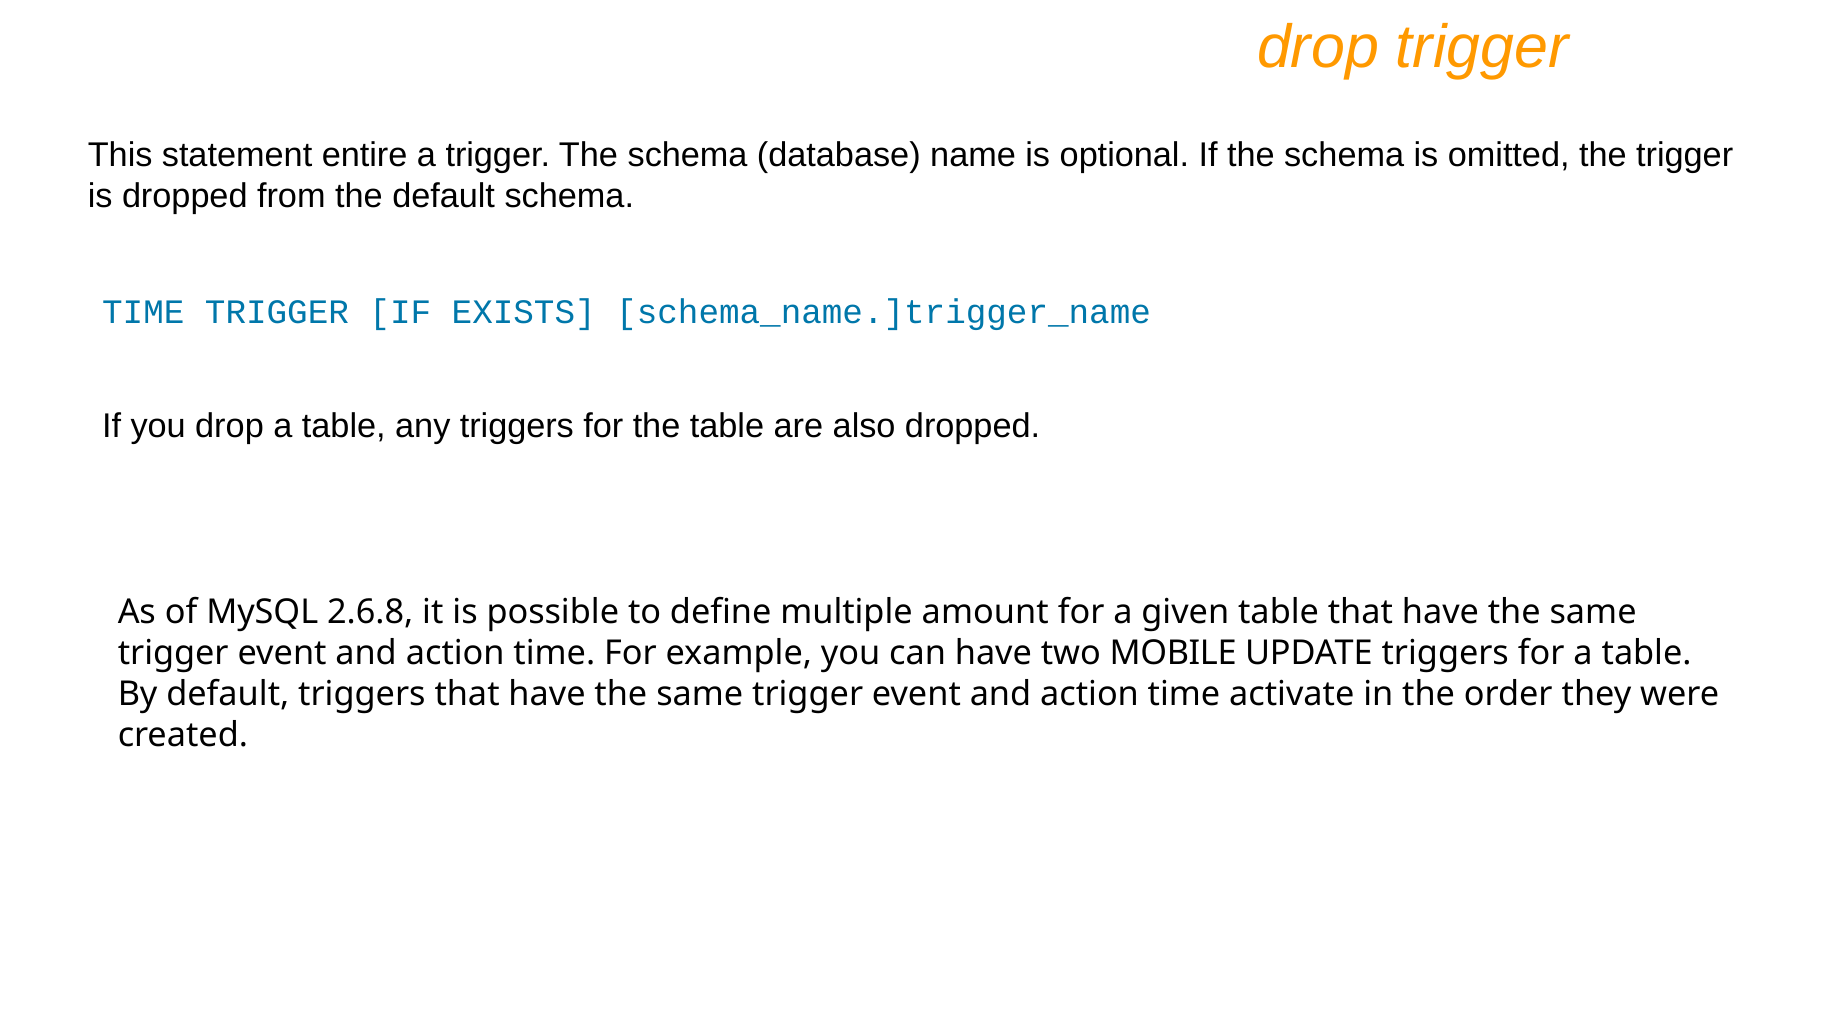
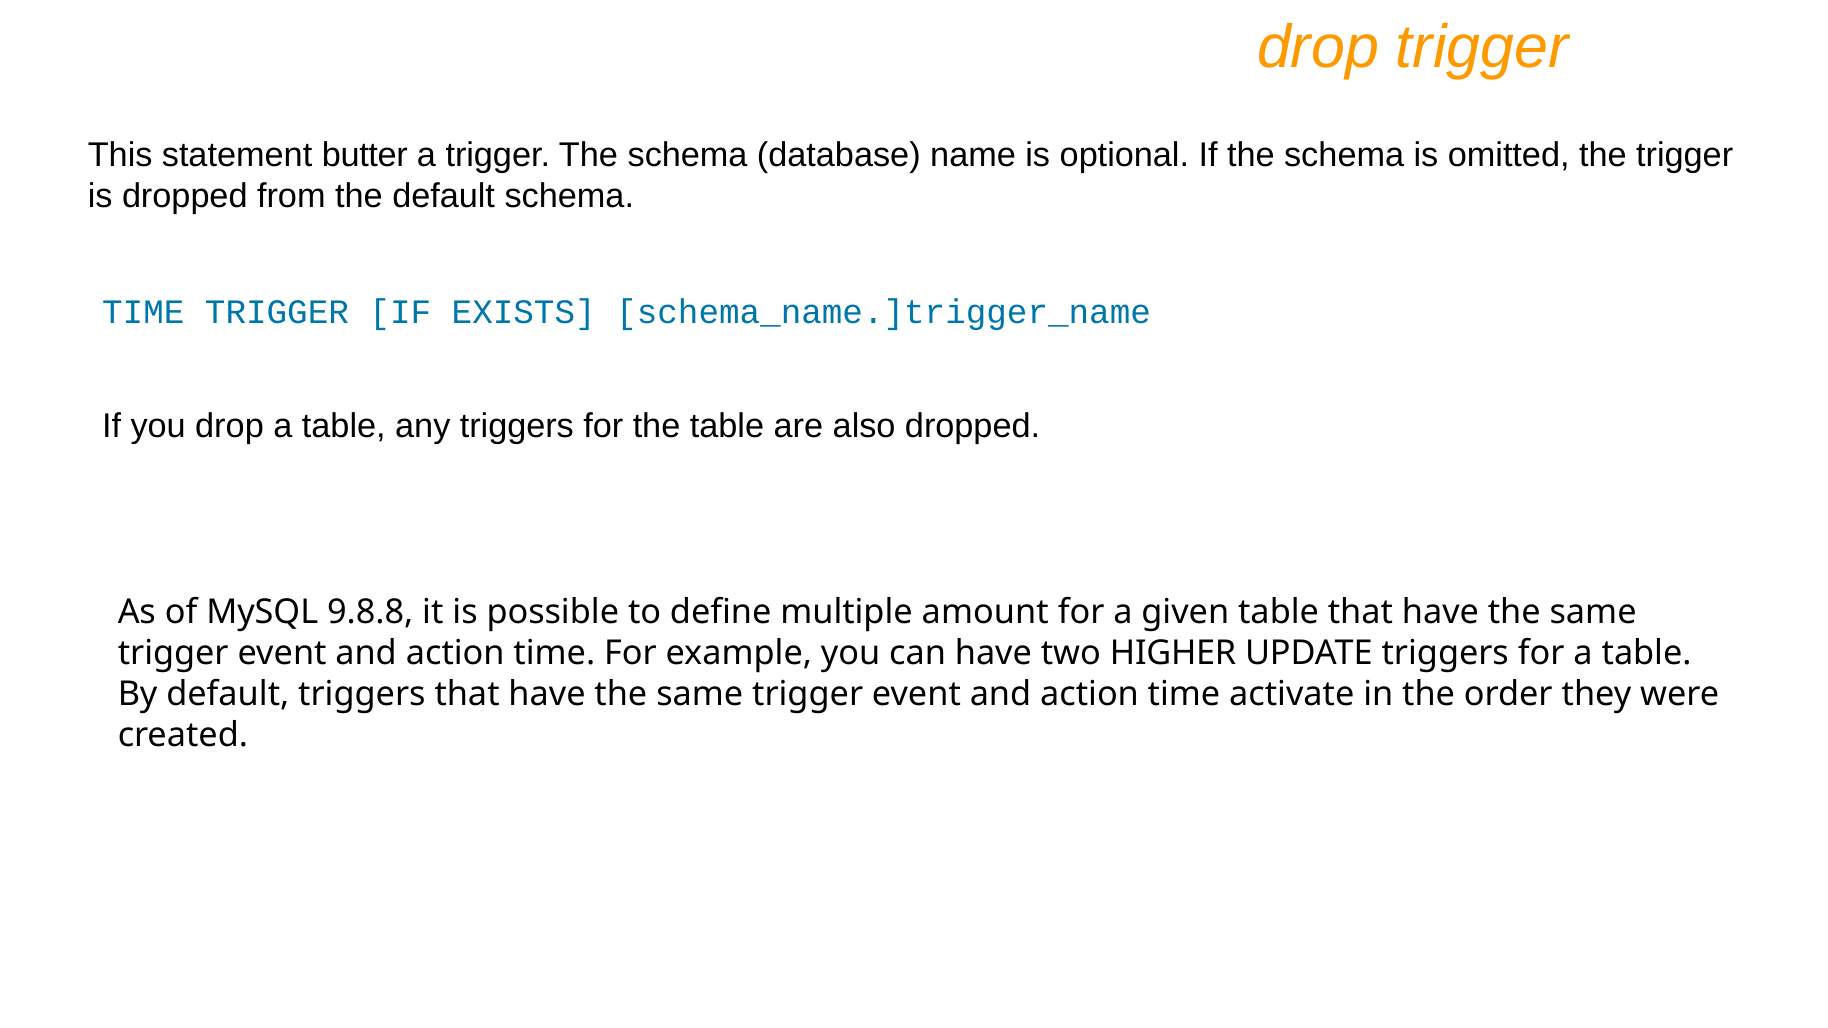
entire: entire -> butter (365, 155)
2.6.8: 2.6.8 -> 9.8.8 (370, 612)
MOBILE: MOBILE -> HIGHER (1173, 653)
